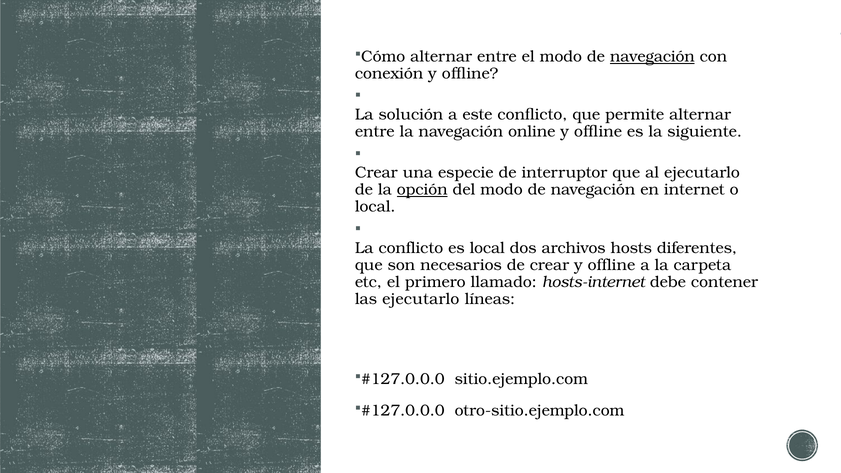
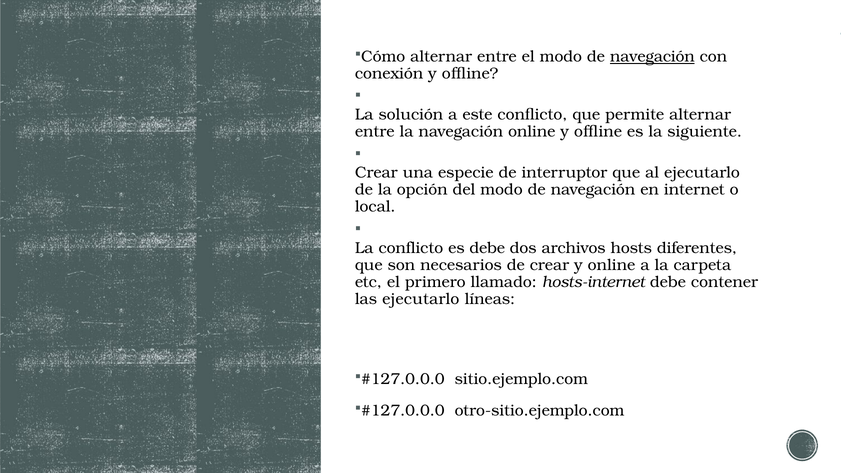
opción underline: present -> none (422, 190)
es local: local -> debe (487, 248)
crear y offline: offline -> online (612, 265)
